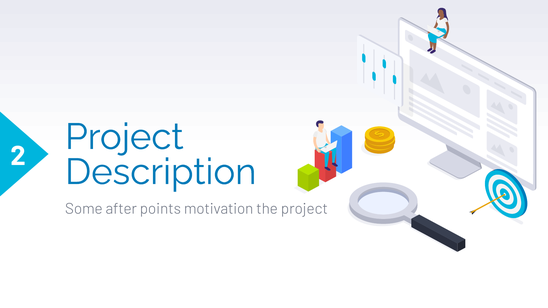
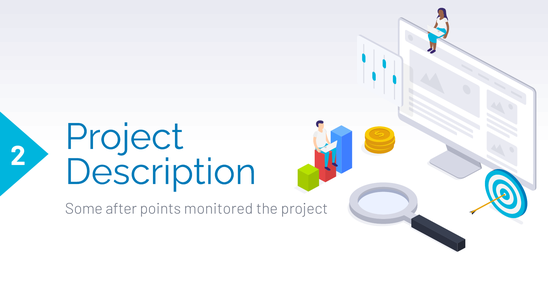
motivation: motivation -> monitored (219, 209)
